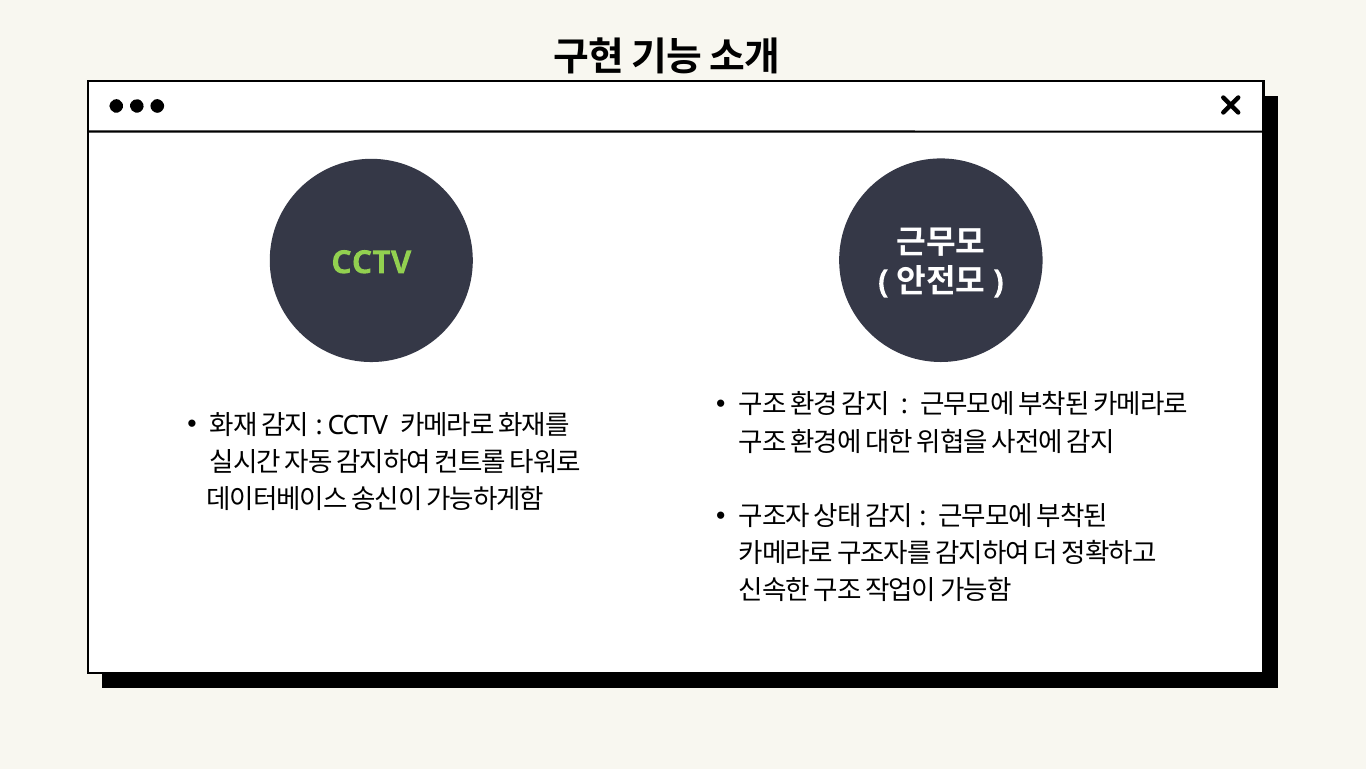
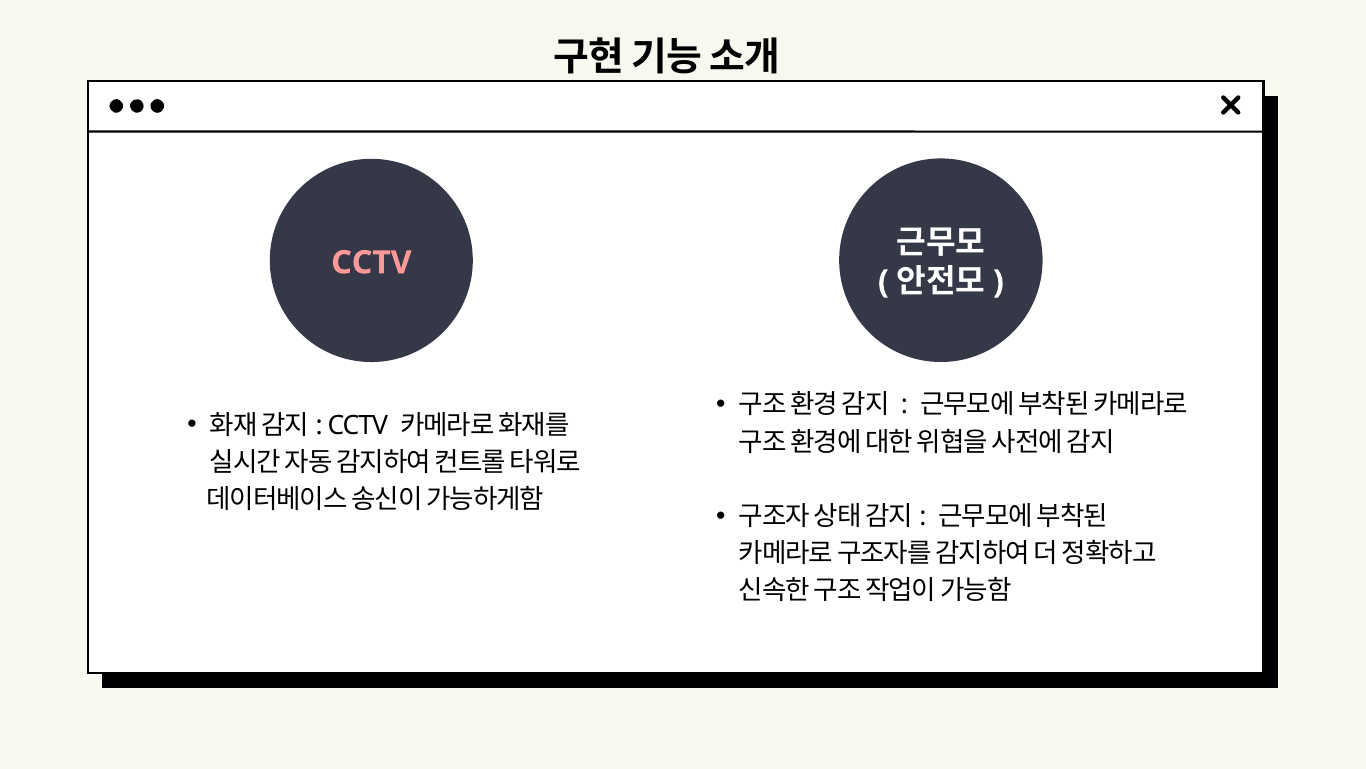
CCTV colour: light green -> pink (371, 262)
